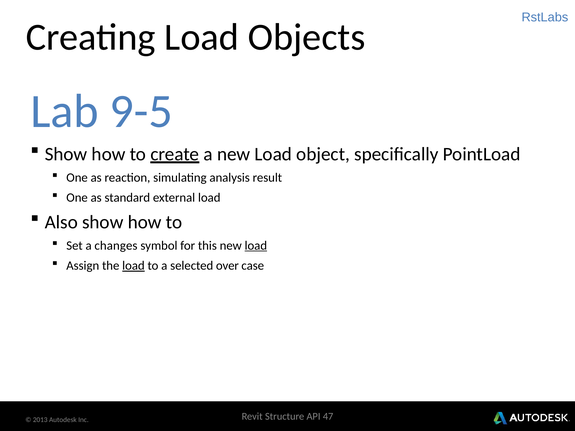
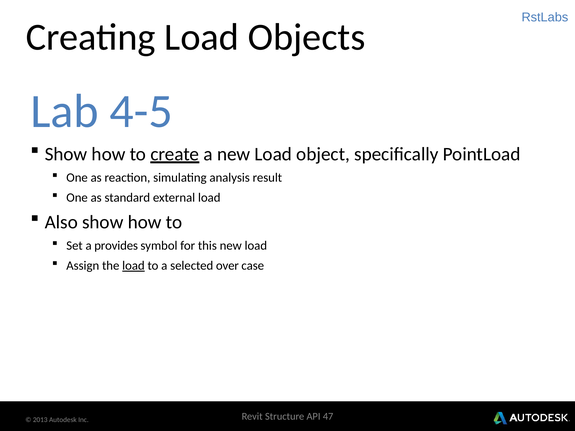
9-5: 9-5 -> 4-5 (141, 112)
changes: changes -> provides (116, 246)
load underline: present -> none (256, 246)
